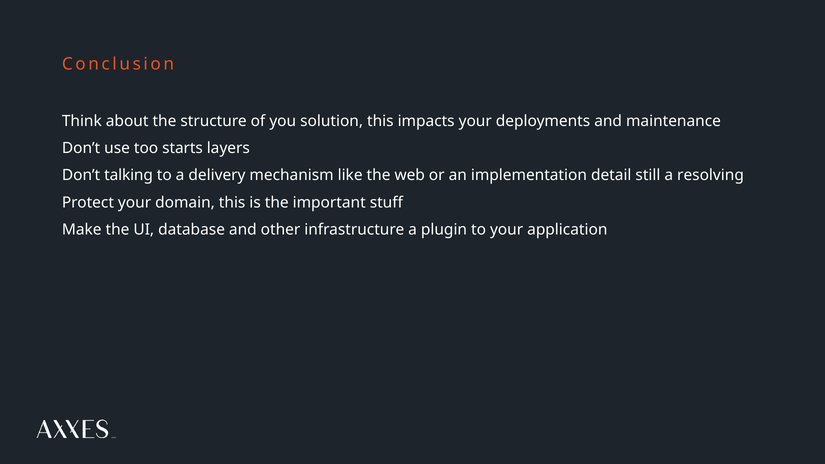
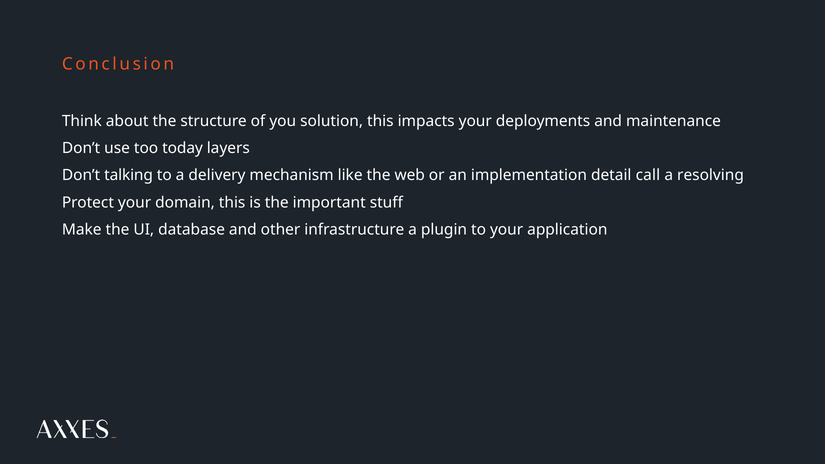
starts: starts -> today (183, 148)
still: still -> call (648, 175)
